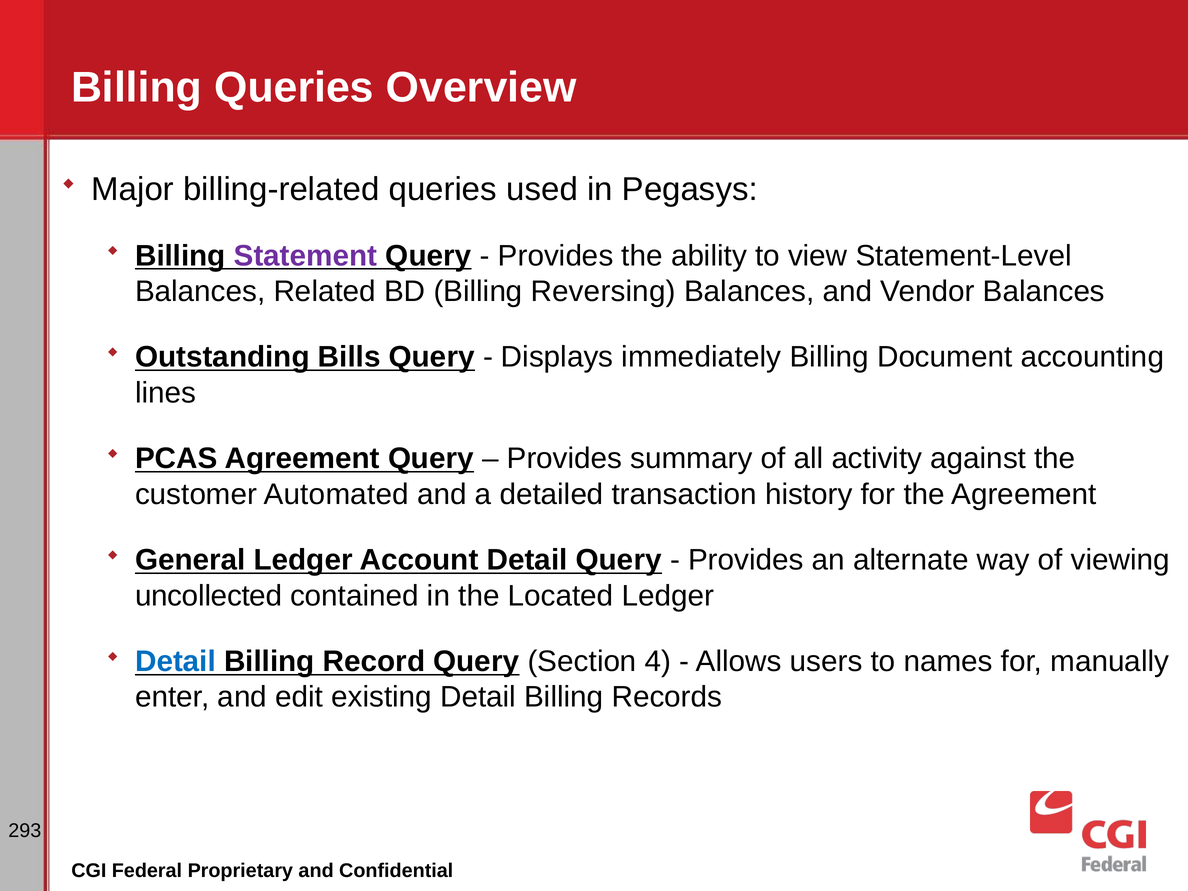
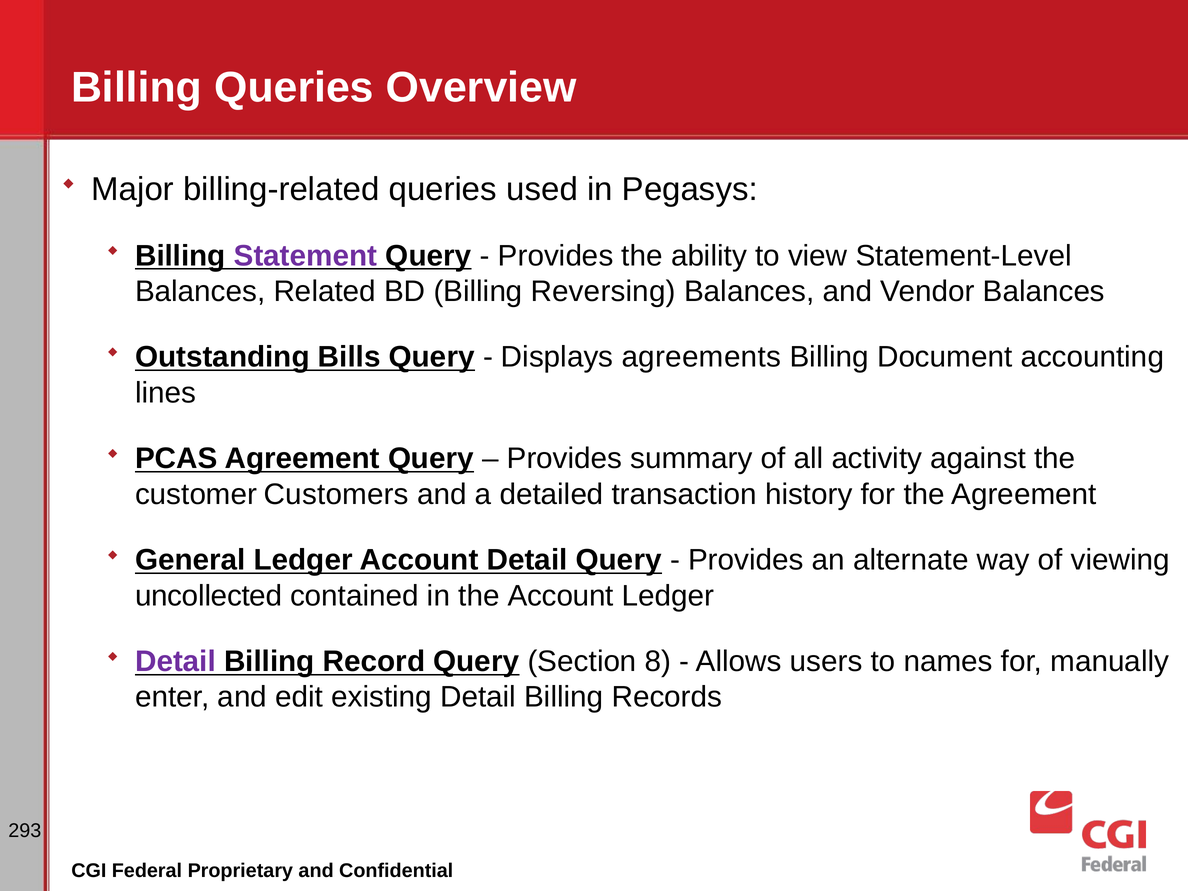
immediately: immediately -> agreements (701, 357)
Automated: Automated -> Customers (336, 494)
the Located: Located -> Account (561, 596)
Detail colour: blue -> purple (175, 662)
4: 4 -> 8 (658, 662)
